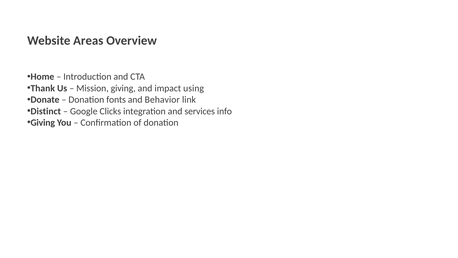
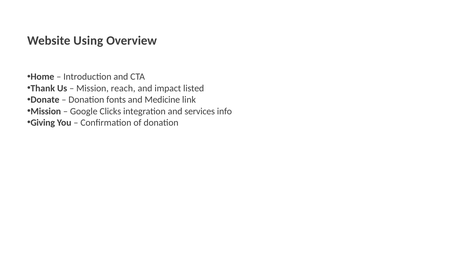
Areas: Areas -> Using (88, 41)
Mission giving: giving -> reach (123, 88)
using: using -> listed (194, 88)
Behavior: Behavior -> Medicine (162, 100)
Distinct: Distinct -> Mission (46, 111)
